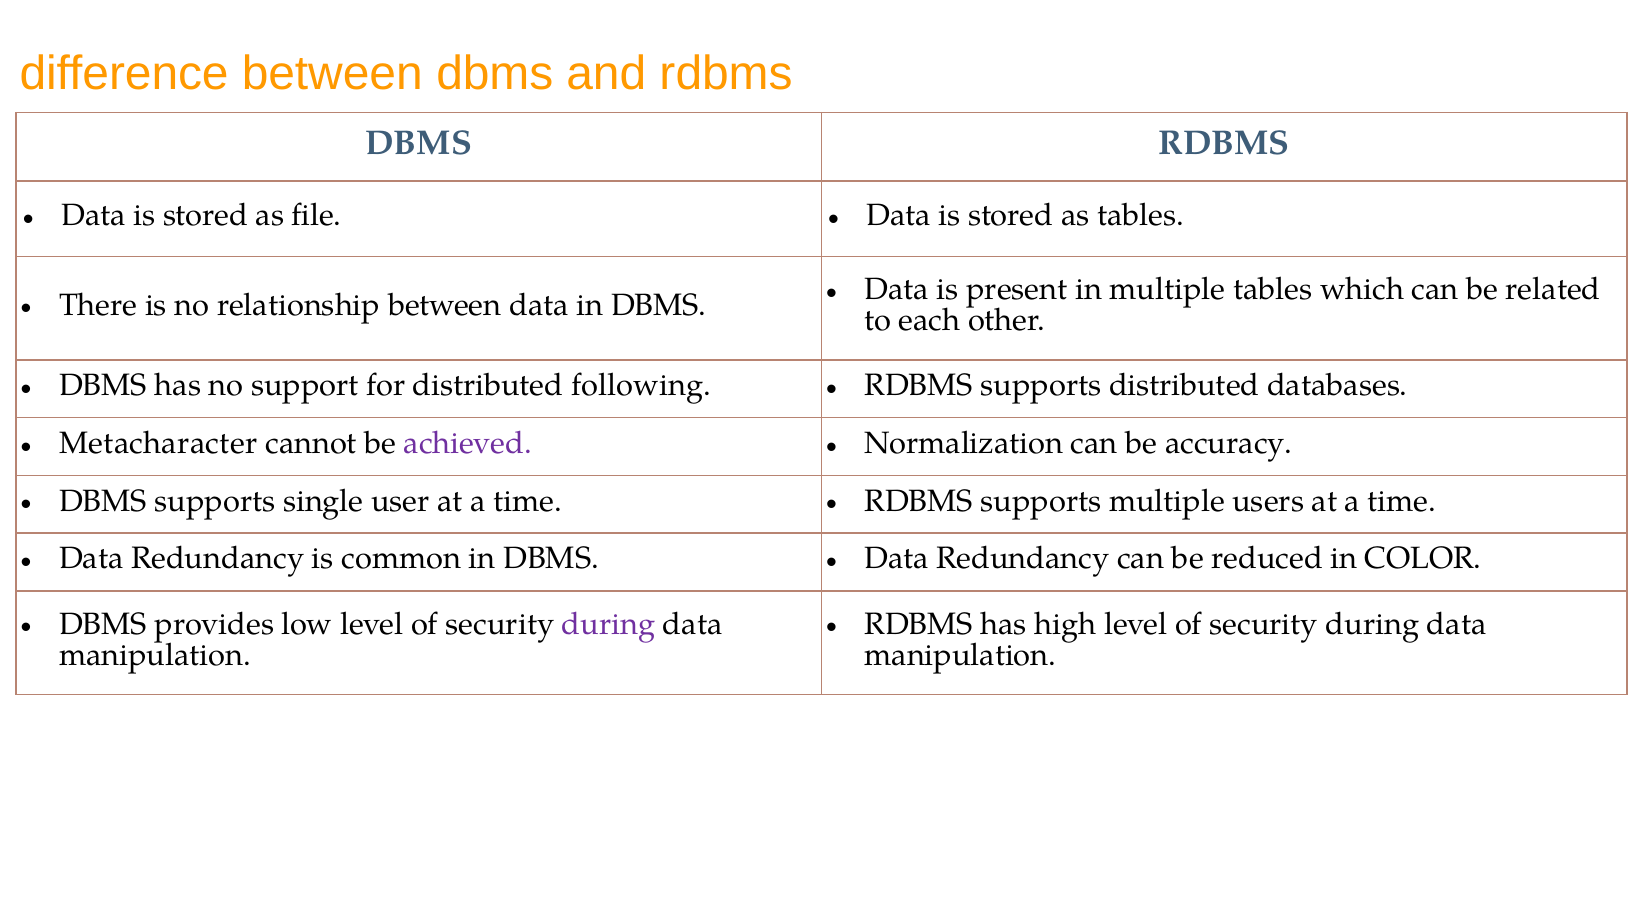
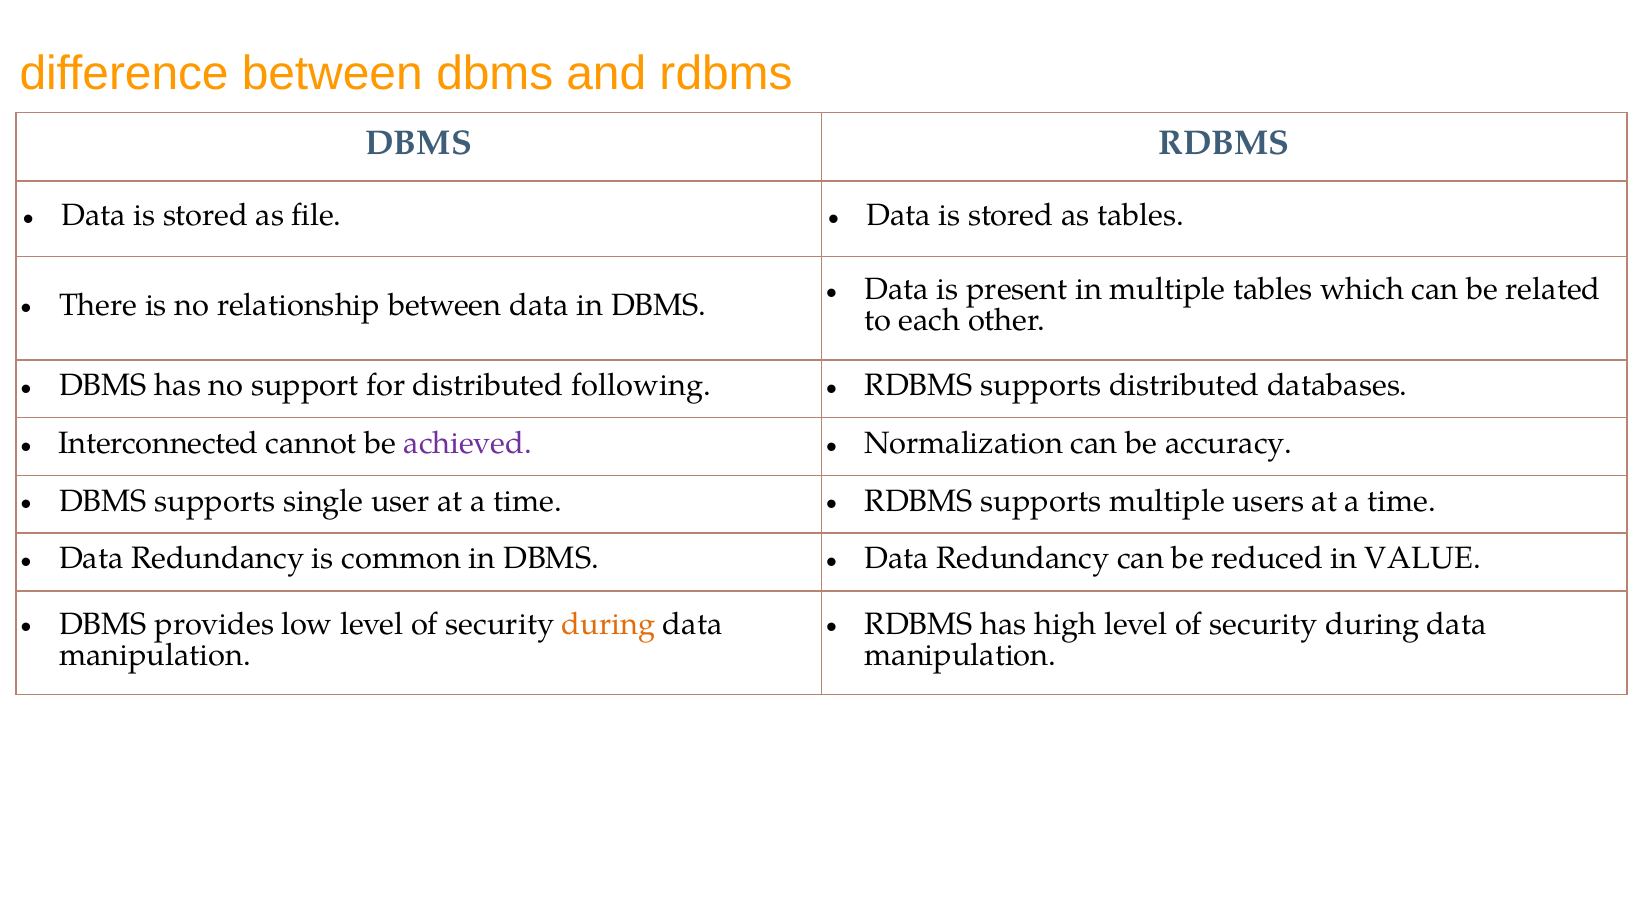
Metacharacter: Metacharacter -> Interconnected (159, 443)
COLOR: COLOR -> VALUE (1423, 559)
during colour: purple -> orange (608, 624)
